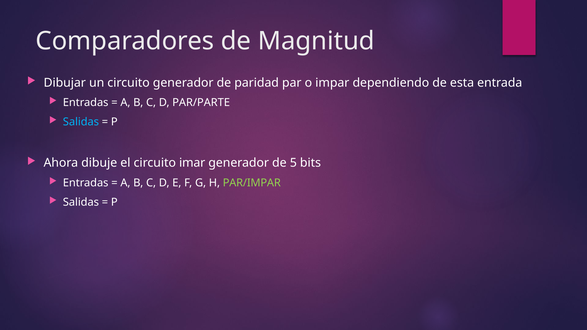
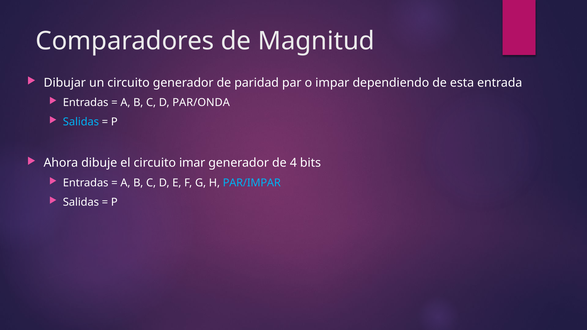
PAR/PARTE: PAR/PARTE -> PAR/ONDA (201, 103)
5: 5 -> 4 (293, 163)
PAR/IMPAR colour: light green -> light blue (252, 183)
